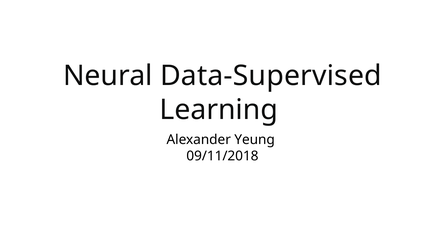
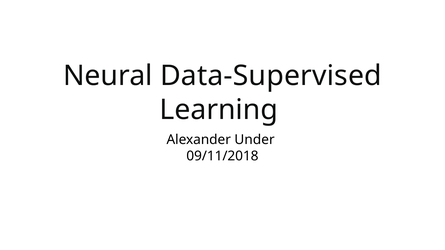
Yeung: Yeung -> Under (255, 140)
